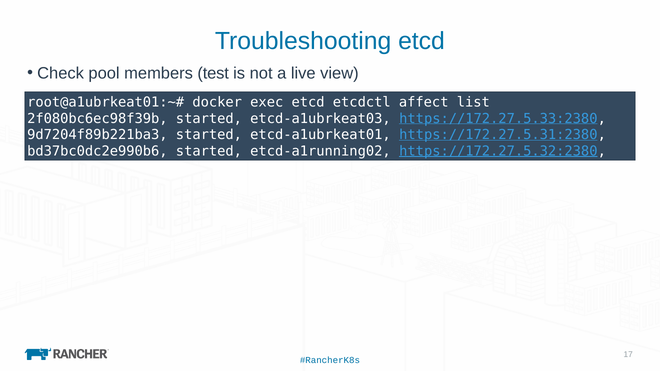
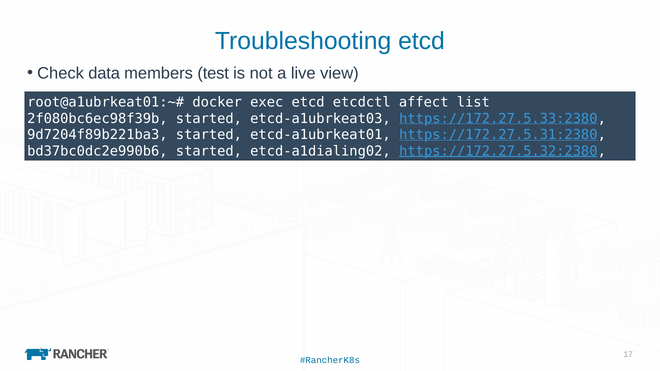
pool: pool -> data (104, 73)
etcd-a1running02: etcd-a1running02 -> etcd-a1dialing02 (320, 152)
